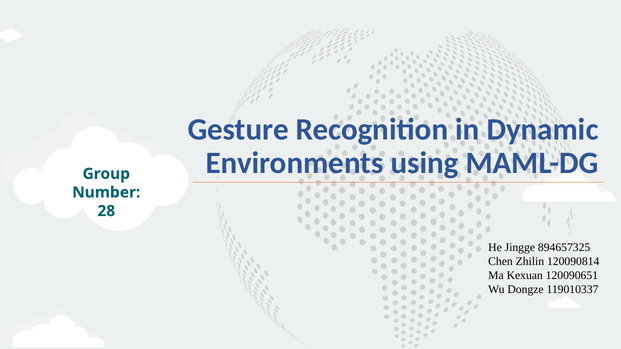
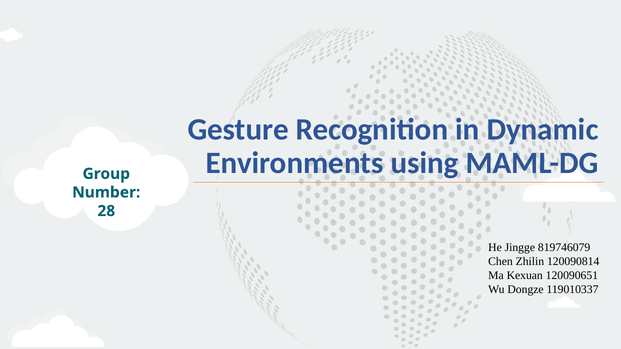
894657325: 894657325 -> 819746079 (564, 248)
